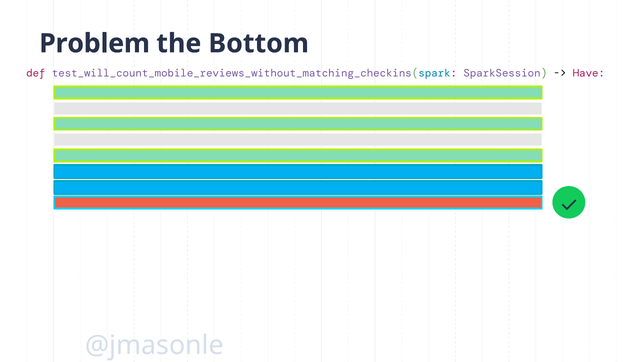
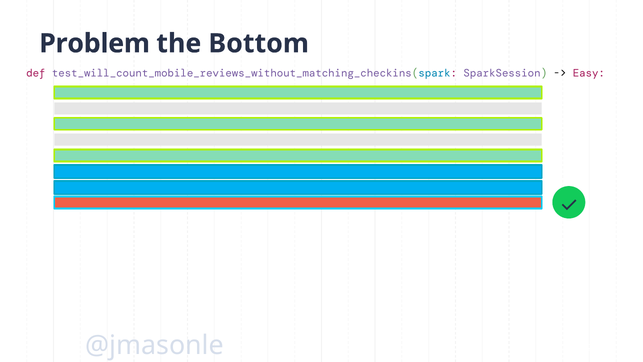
Have: Have -> Easy (589, 73)
